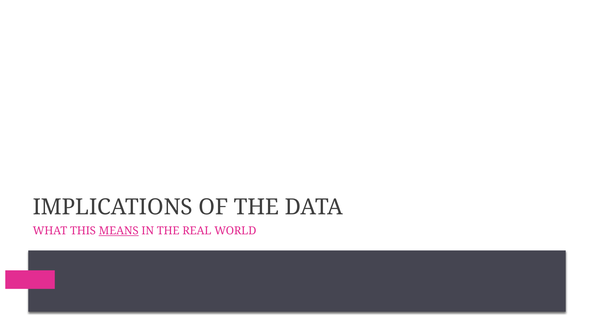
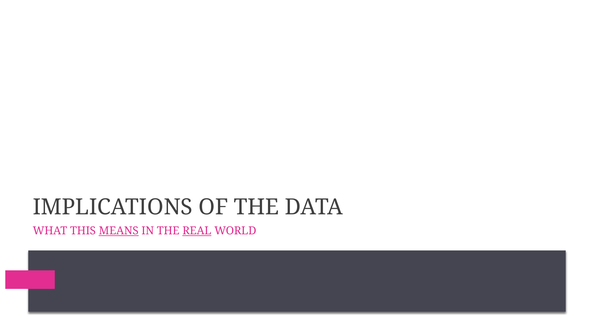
REAL underline: none -> present (197, 231)
